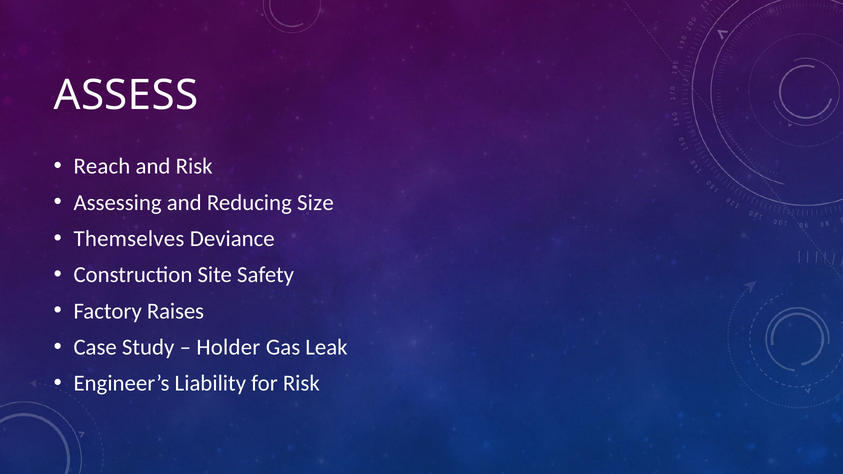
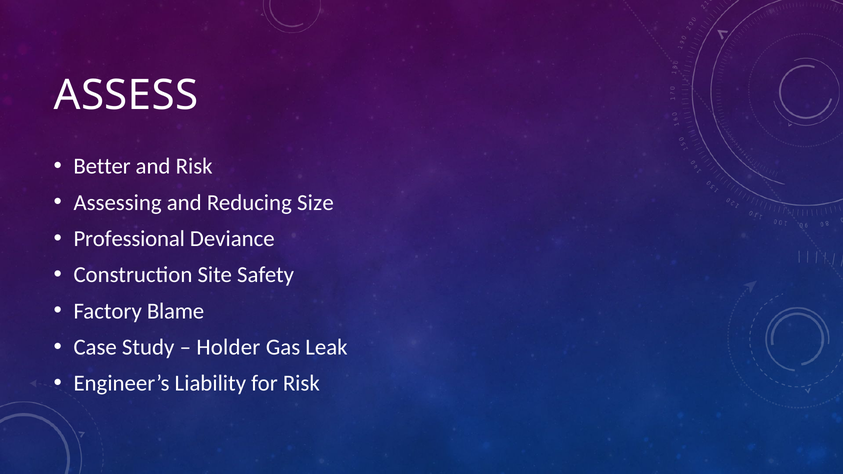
Reach: Reach -> Better (102, 167)
Themselves: Themselves -> Professional (129, 239)
Raises: Raises -> Blame (176, 311)
